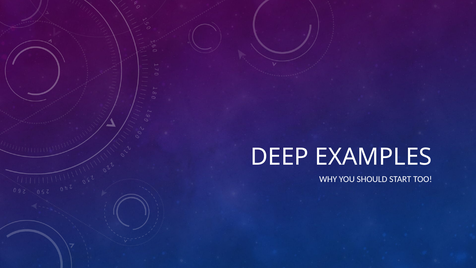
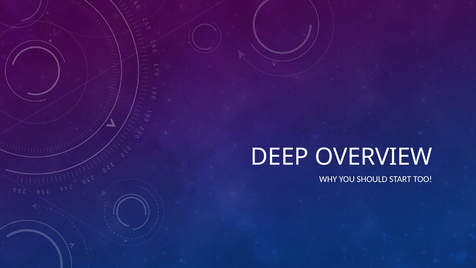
EXAMPLES: EXAMPLES -> OVERVIEW (374, 157)
